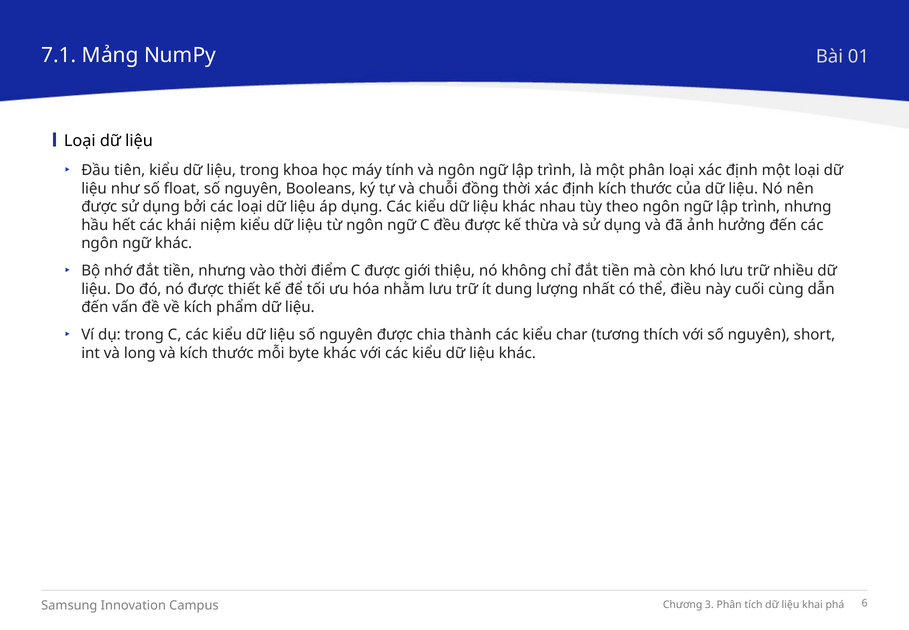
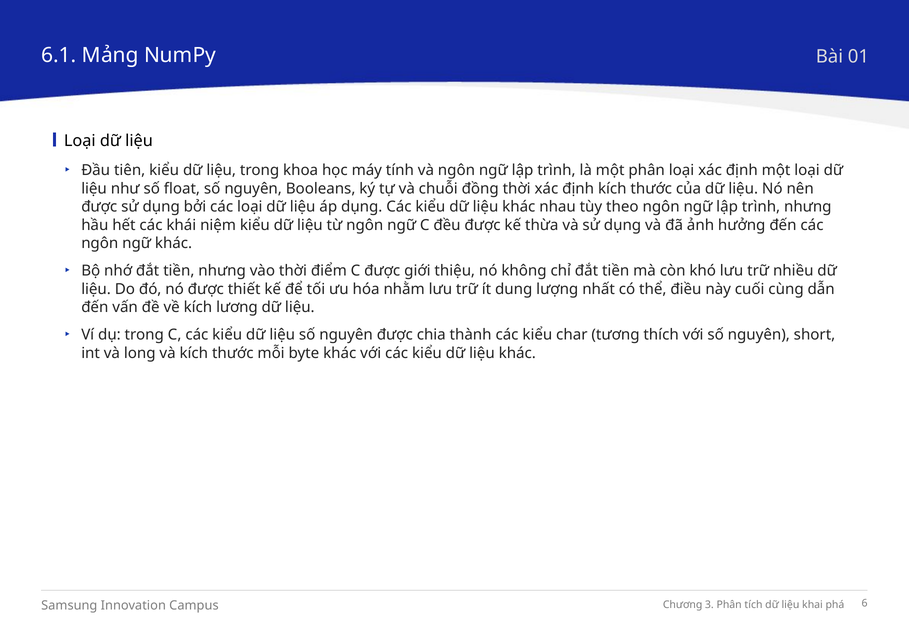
7.1: 7.1 -> 6.1 (59, 55)
phẩm: phẩm -> lương (237, 307)
